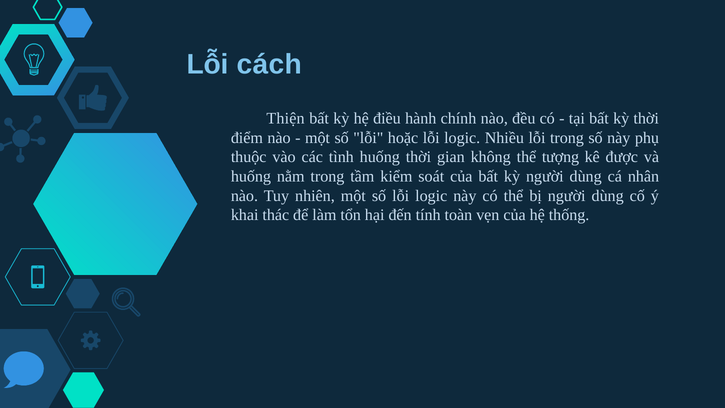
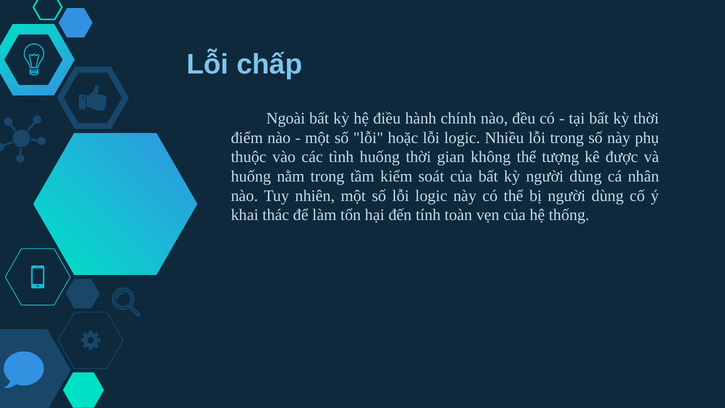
cách: cách -> chấp (269, 64)
Thiện: Thiện -> Ngoài (286, 118)
